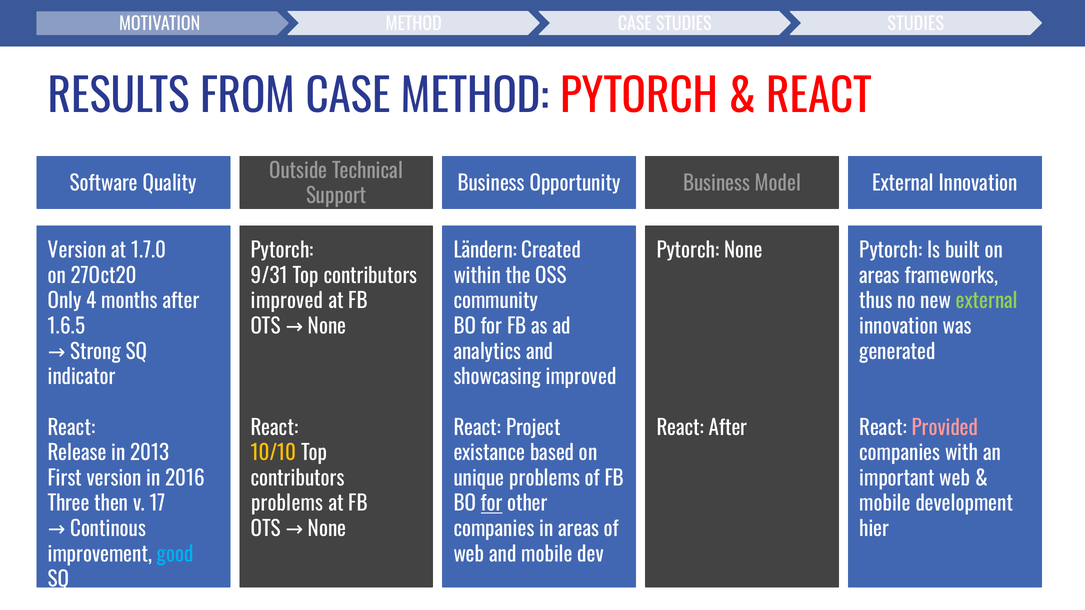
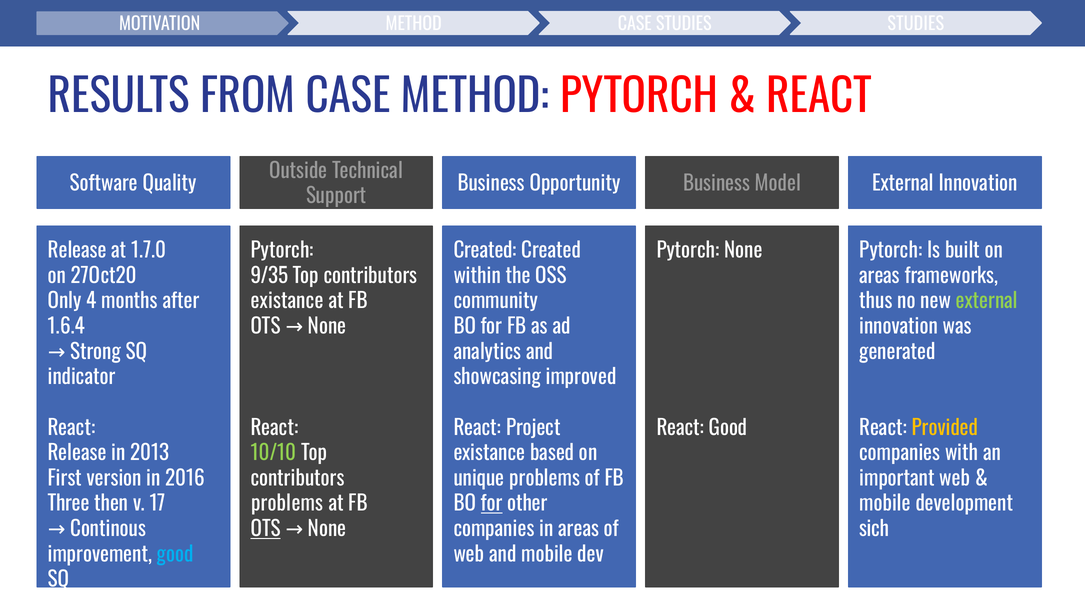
Version: Version -> Release (77, 251)
Ländern: Ländern -> Created (485, 251)
9/31: 9/31 -> 9/35 (269, 276)
improved: improved -> existance (287, 302)
1.6.5: 1.6.5 -> 1.6.4 (66, 327)
React After: After -> Good (728, 428)
Provided colour: pink -> yellow (945, 428)
10/10 colour: yellow -> light green (274, 454)
OTS underline: none -> present (266, 530)
hier: hier -> sich (874, 530)
